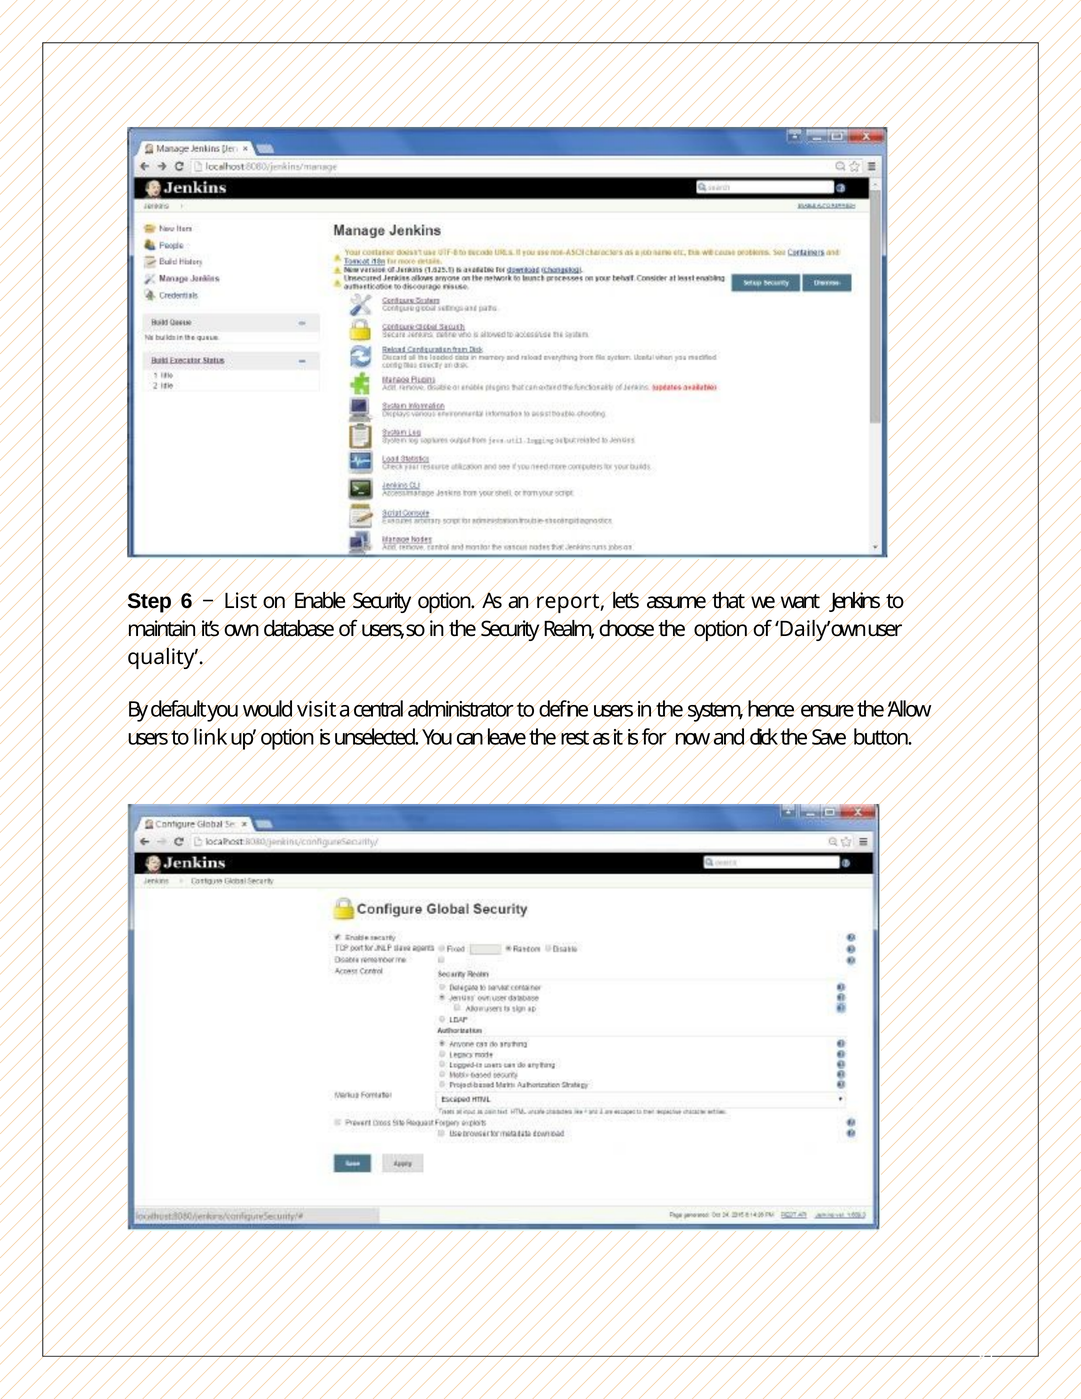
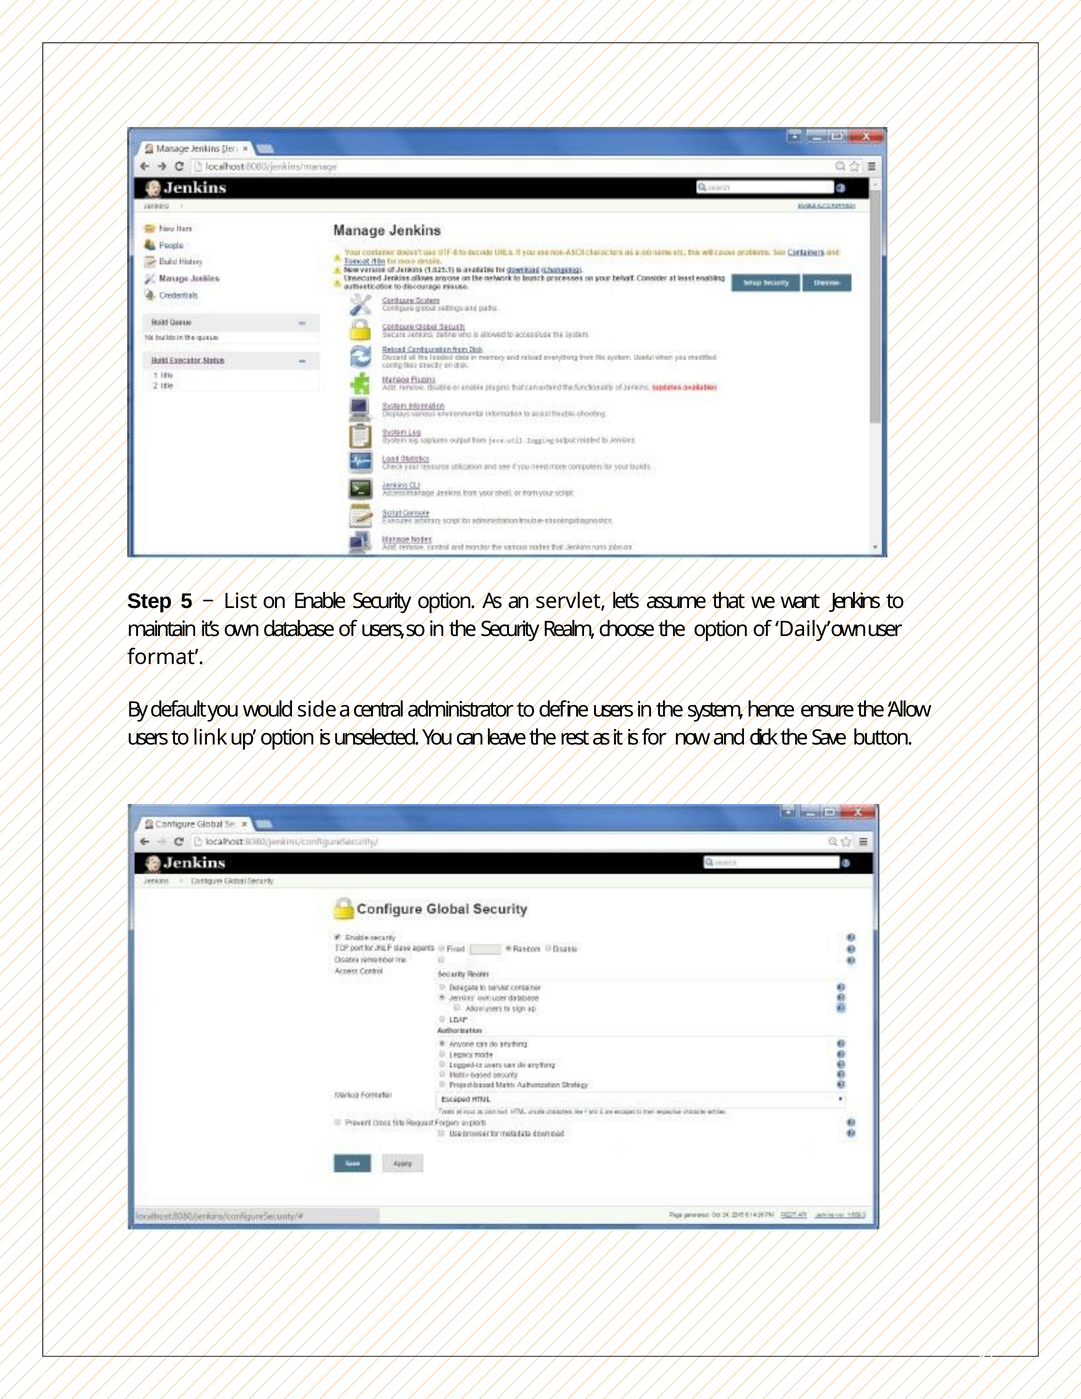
6: 6 -> 5 (187, 601)
report: report -> servlet (571, 601)
quality: quality -> format (166, 657)
visit: visit -> side (317, 710)
